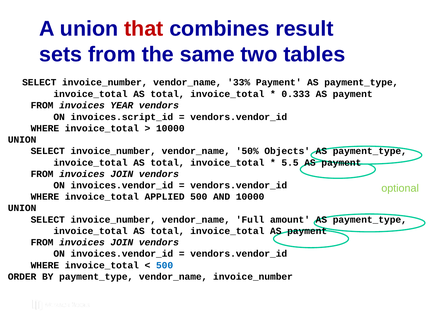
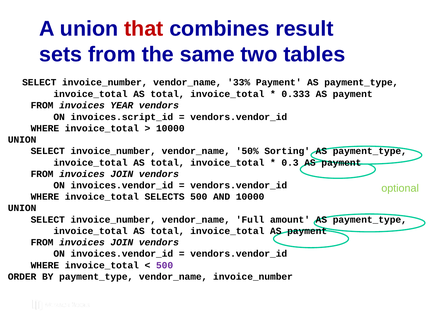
Objects: Objects -> Sorting (287, 151)
5.5: 5.5 -> 0.3 (290, 163)
APPLIED: APPLIED -> SELECTS (165, 197)
500 colour: blue -> purple (165, 266)
